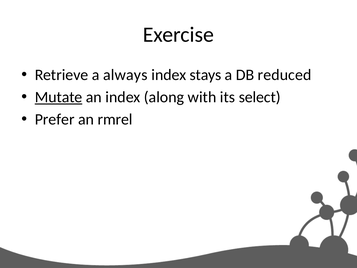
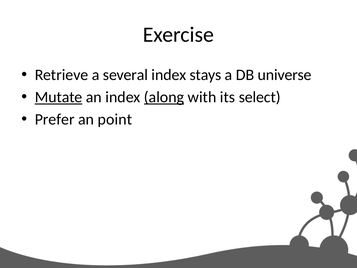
always: always -> several (125, 75)
reduced: reduced -> universe (285, 75)
along underline: none -> present (164, 97)
rmrel: rmrel -> point (115, 119)
